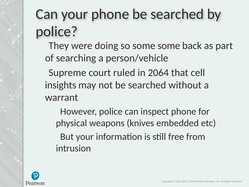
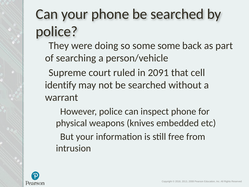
2064: 2064 -> 2091 (158, 73)
insights: insights -> identify (61, 85)
